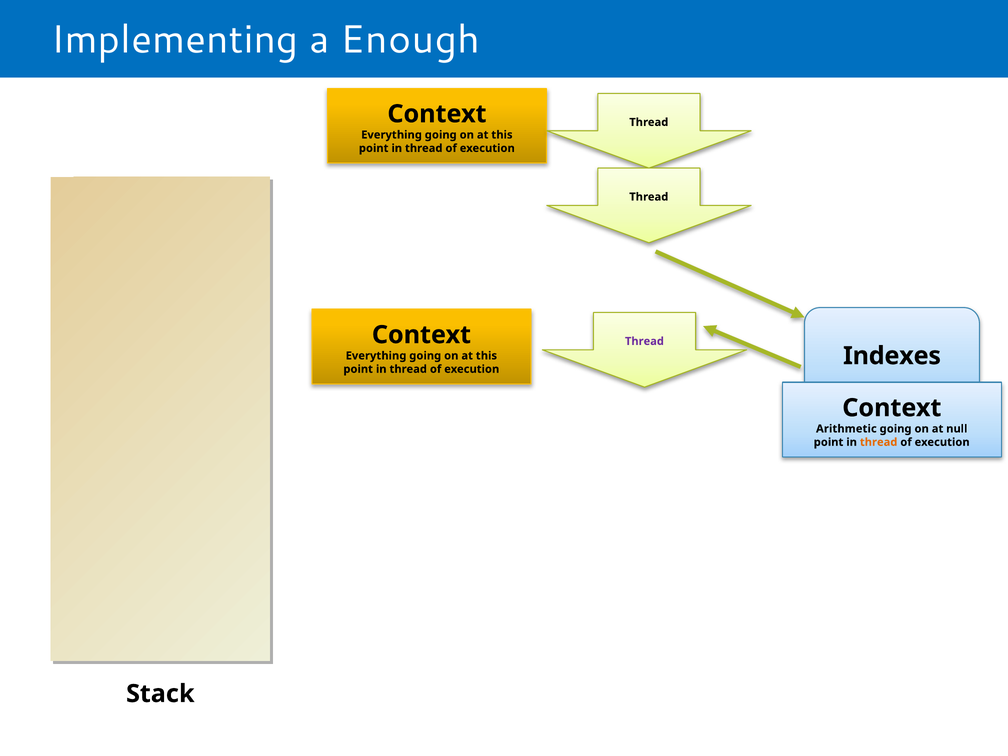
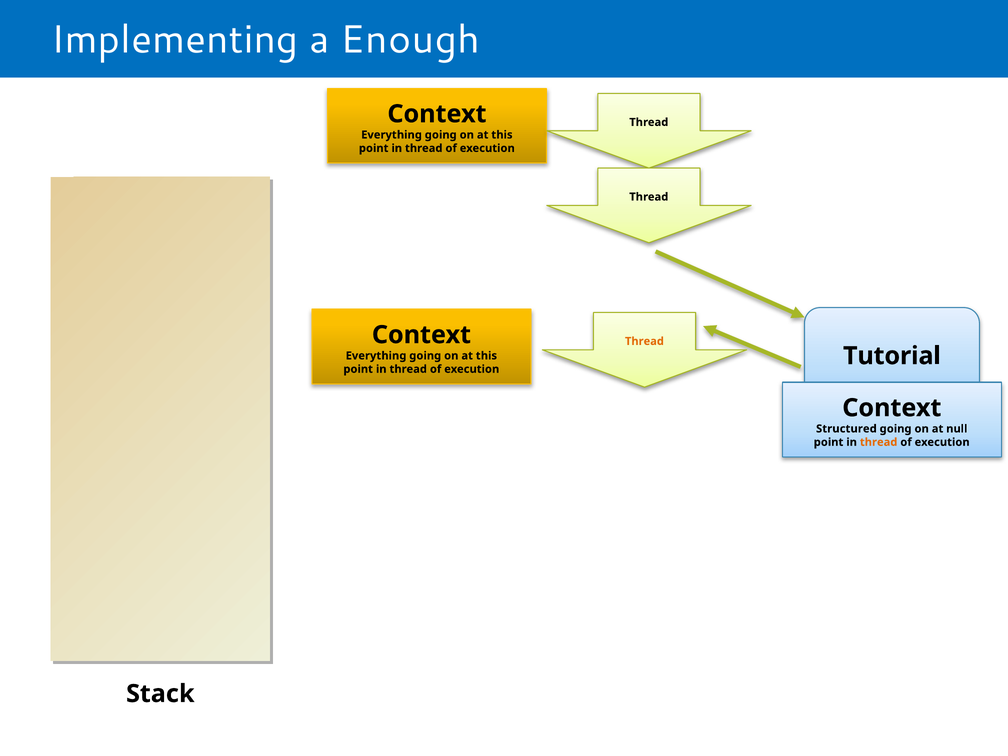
Thread colour: purple -> orange (644, 341)
Indexes: Indexes -> Tutorial (892, 356)
Arithmetic: Arithmetic -> Structured (846, 429)
